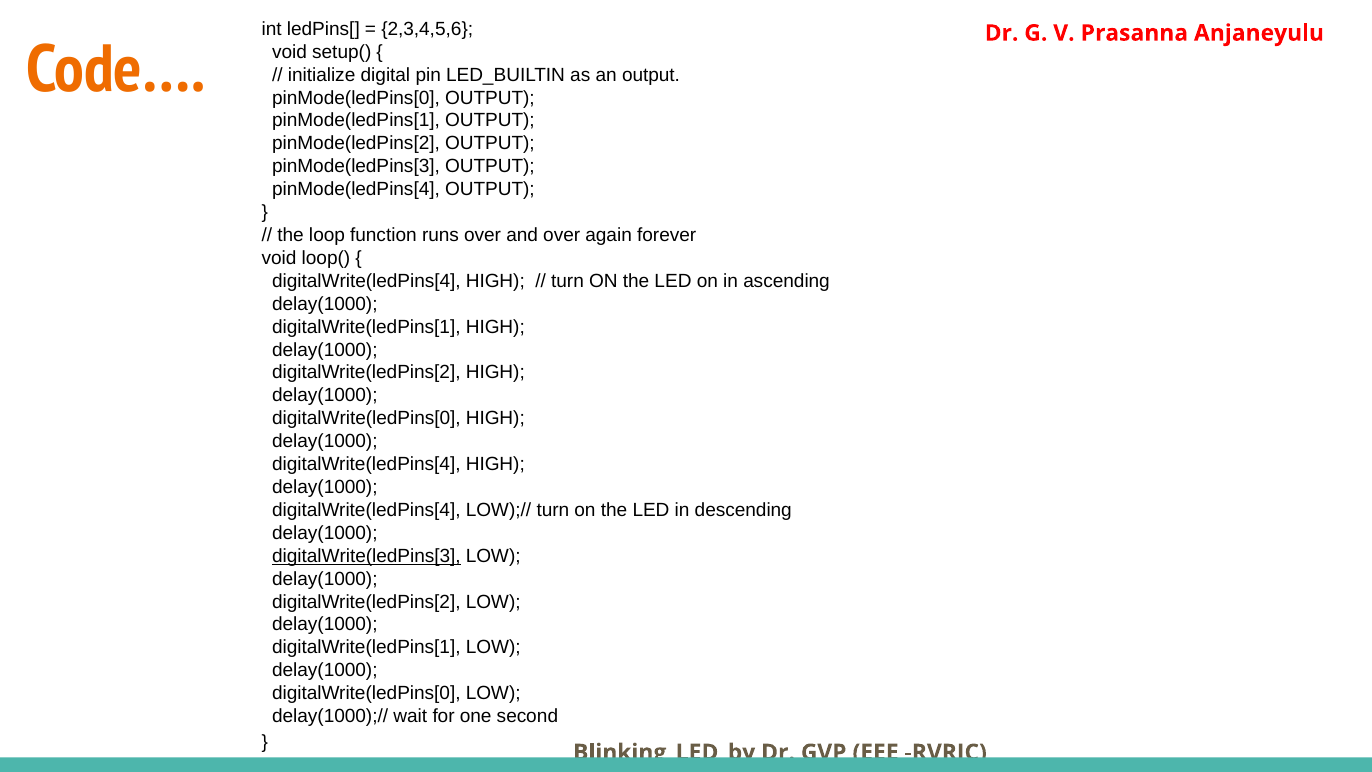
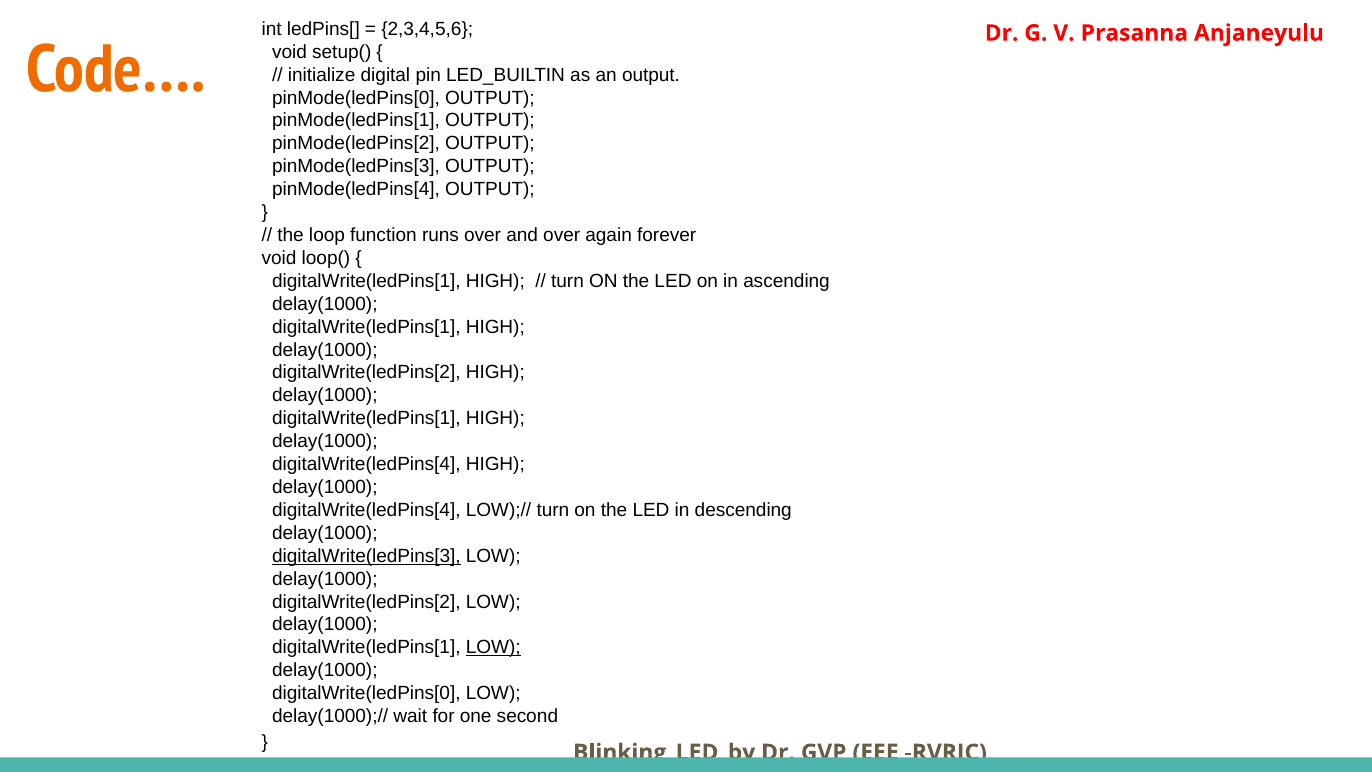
digitalWrite(ledPins[4: digitalWrite(ledPins[4 -> digitalWrite(ledPins[1 (366, 281)
digitalWrite(ledPins[0: digitalWrite(ledPins[0 -> digitalWrite(ledPins[1 (366, 418)
LOW underline: none -> present (493, 647)
